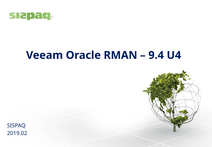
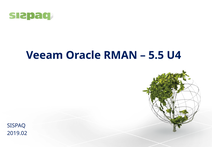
9.4: 9.4 -> 5.5 (156, 55)
